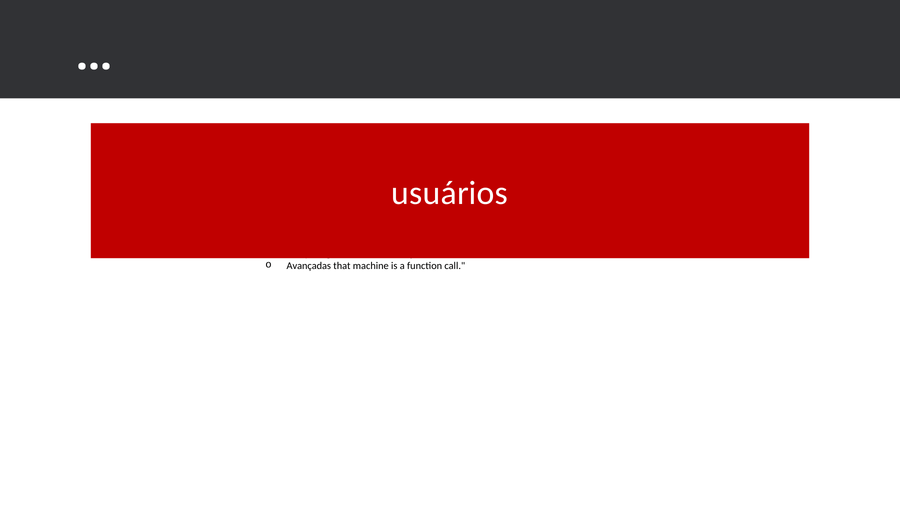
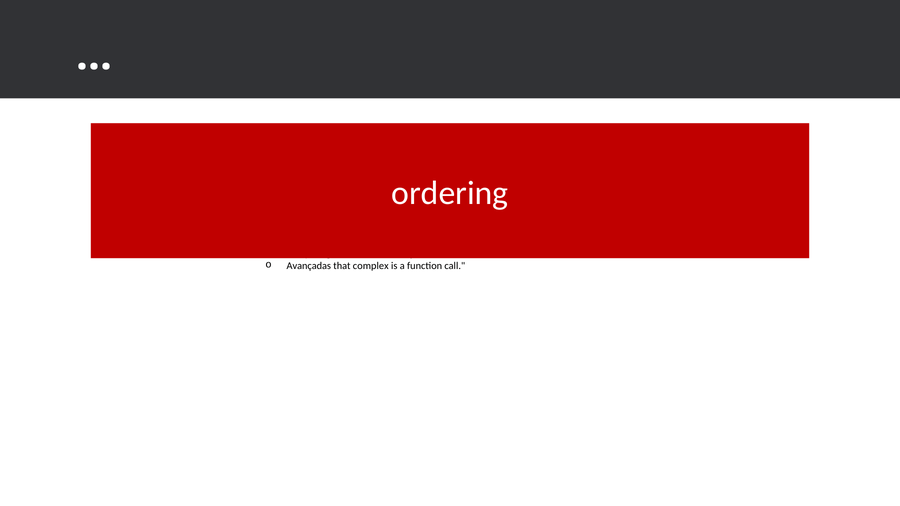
usuários: usuários -> ordering (450, 193)
machine: machine -> complex (371, 266)
